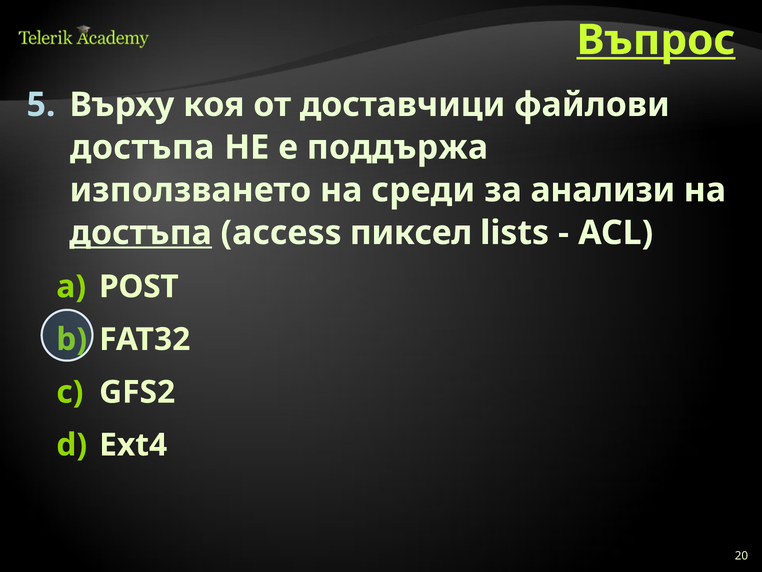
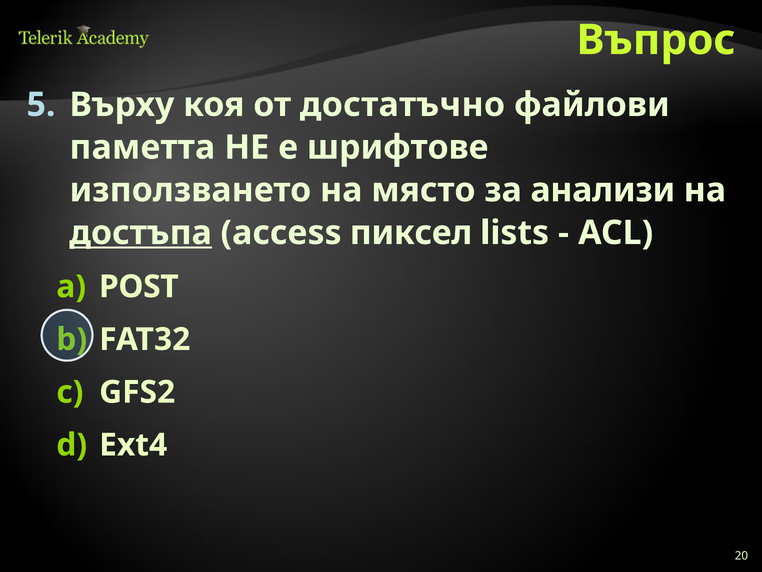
Въпрос underline: present -> none (656, 40)
доставчици: доставчици -> достатъчно (402, 105)
достъпа: достъпа -> паметта (142, 147)
поддържа: поддържа -> шрифтове (398, 147)
среди: среди -> място (423, 190)
